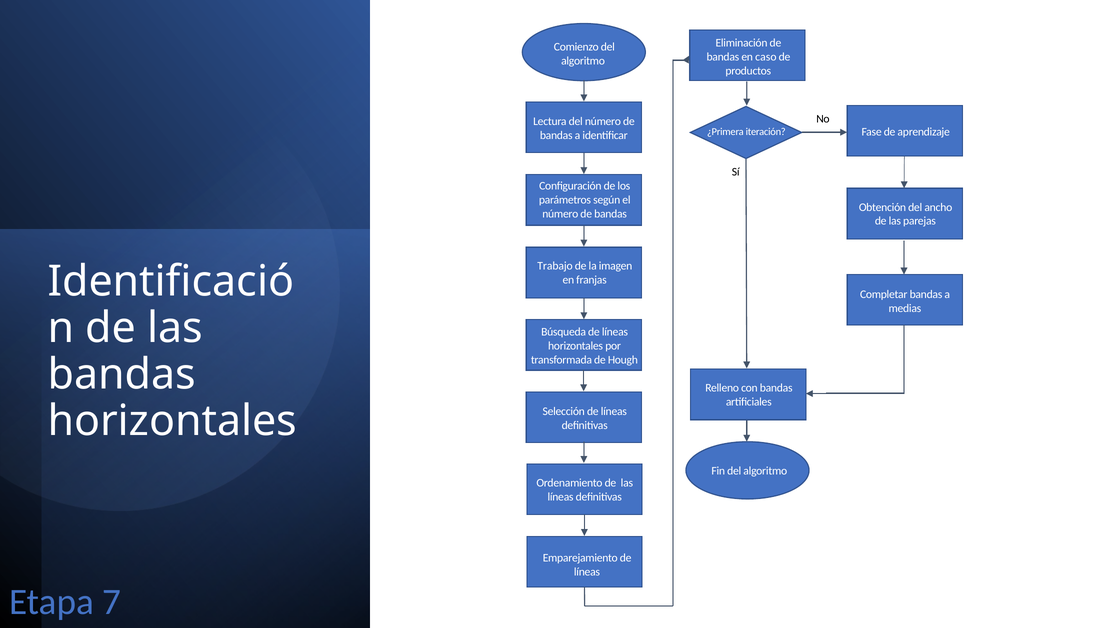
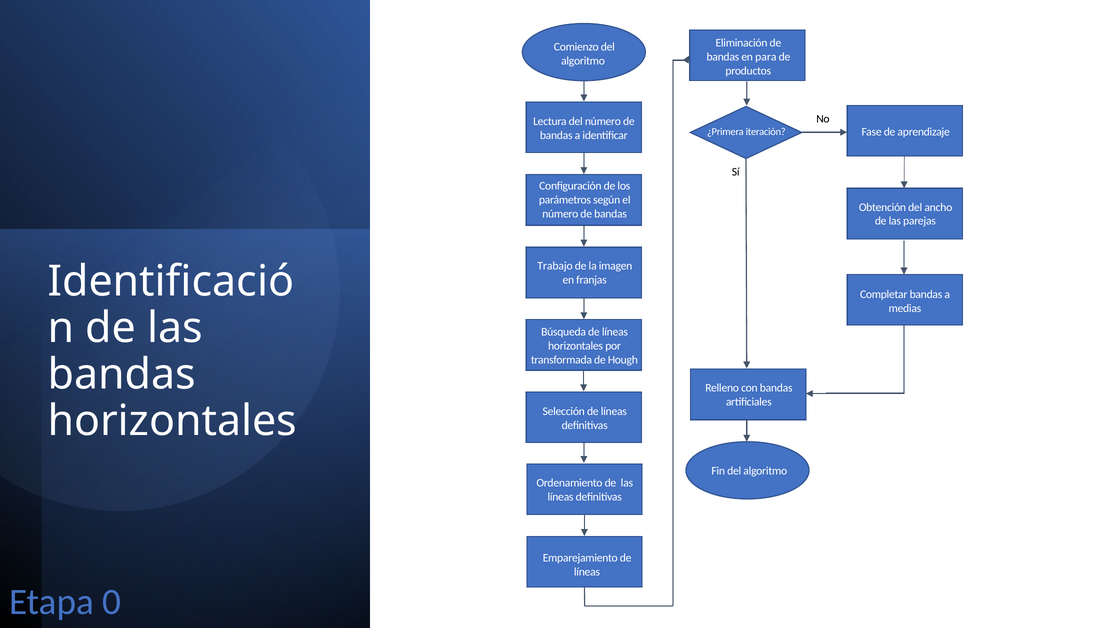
caso: caso -> para (766, 57)
7: 7 -> 0 (112, 602)
